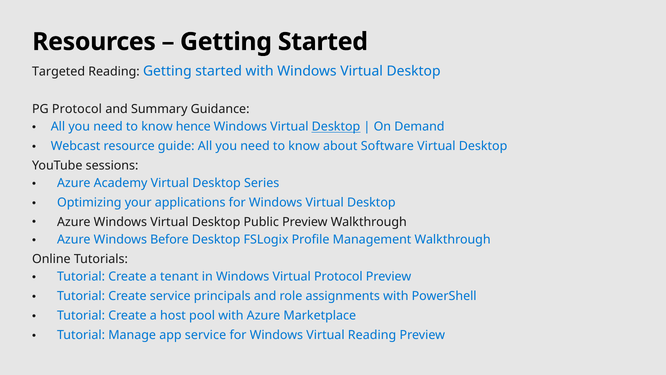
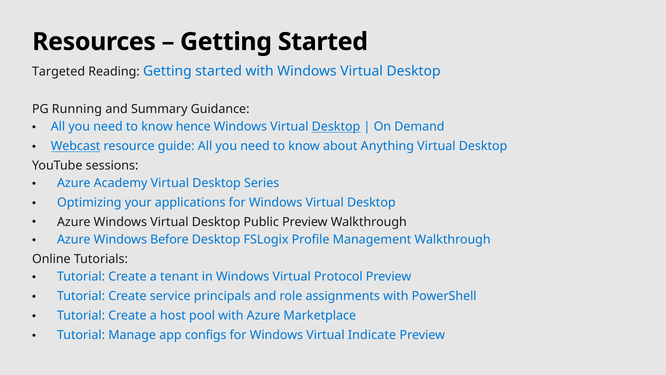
PG Protocol: Protocol -> Running (77, 109)
Webcast underline: none -> present (76, 146)
Software: Software -> Anything (387, 146)
app service: service -> configs (206, 335)
Virtual Reading: Reading -> Indicate (372, 335)
